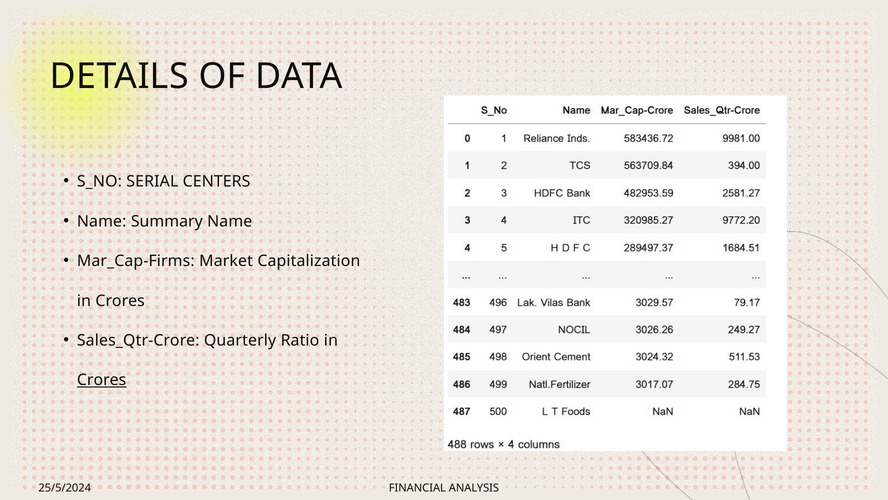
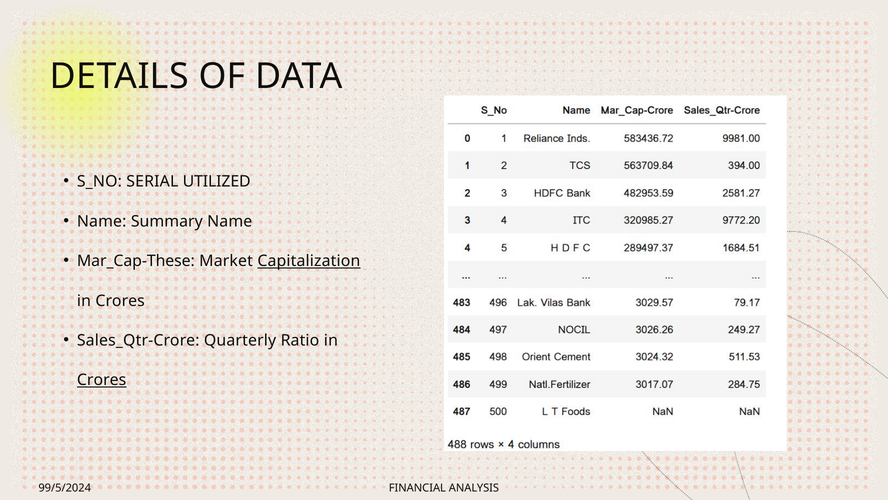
CENTERS: CENTERS -> UTILIZED (217, 181)
Mar_Cap-Firms: Mar_Cap-Firms -> Mar_Cap-These (136, 261)
Capitalization underline: none -> present (309, 261)
25/5/2024: 25/5/2024 -> 99/5/2024 (65, 488)
